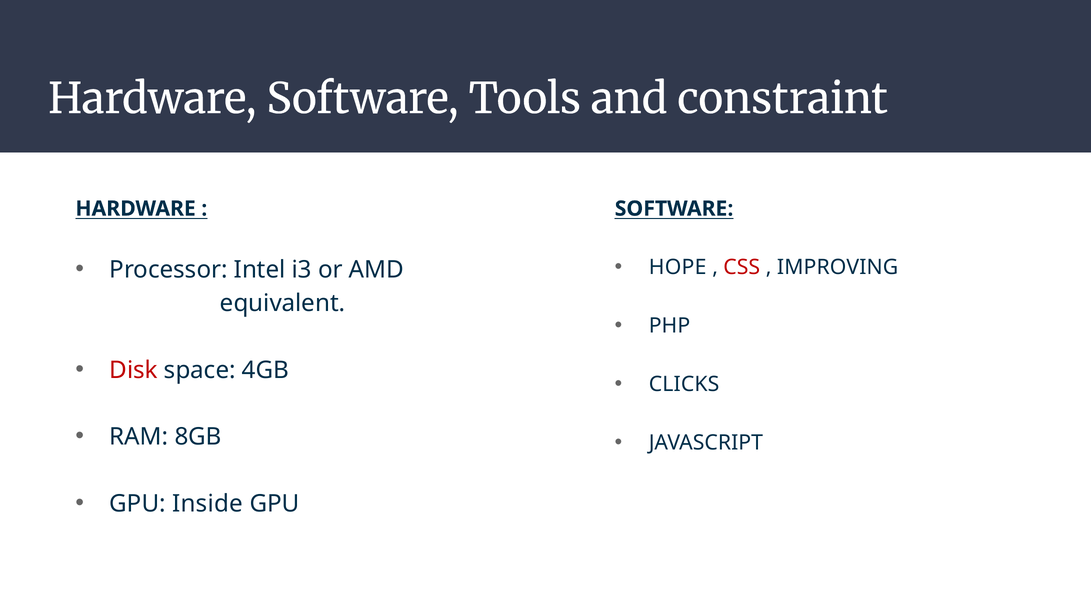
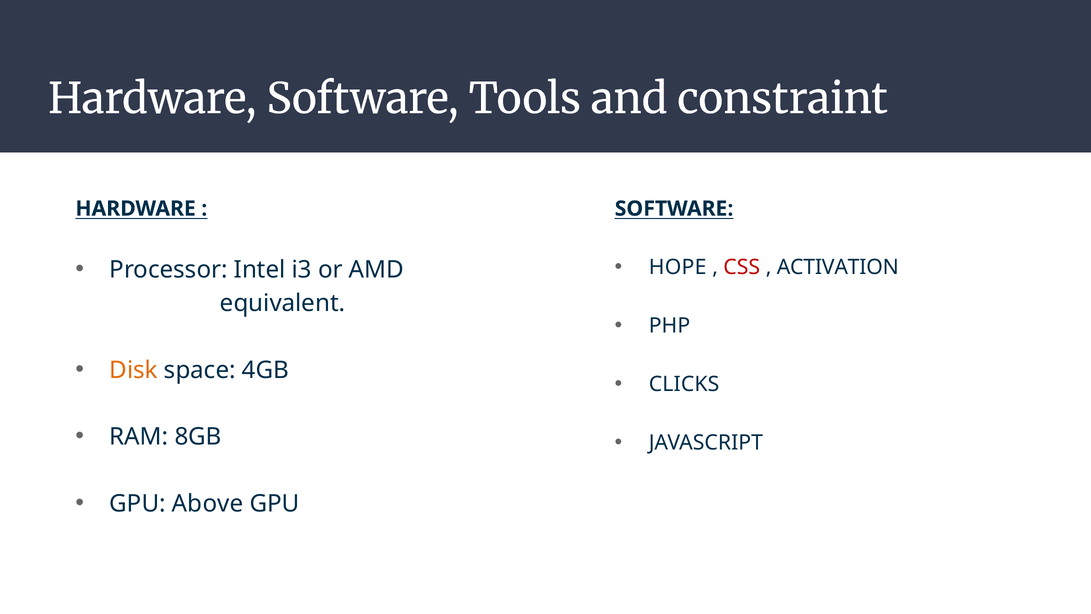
IMPROVING: IMPROVING -> ACTIVATION (838, 267)
Disk colour: red -> orange (134, 370)
Inside: Inside -> Above (208, 504)
